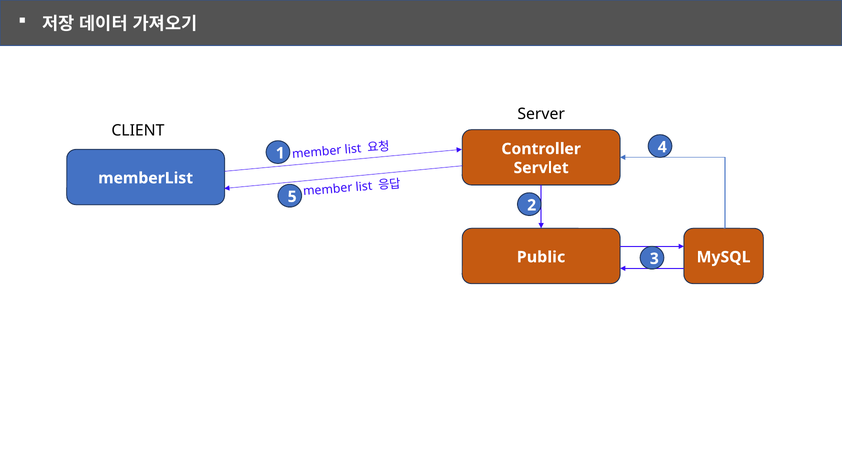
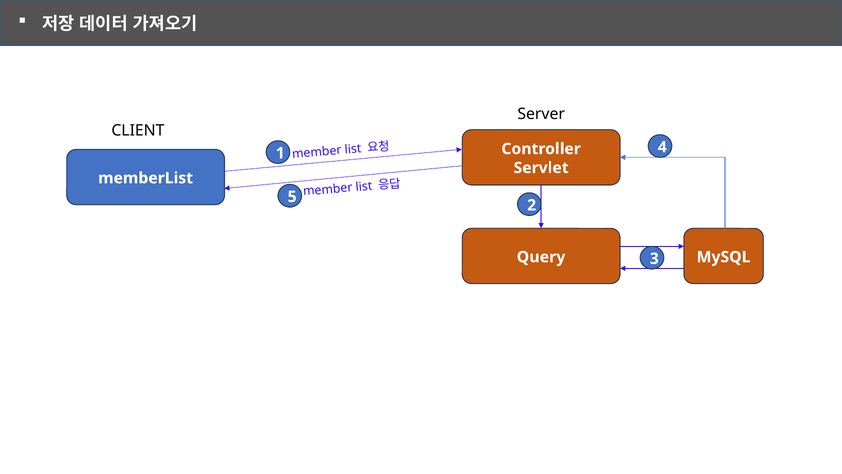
Public: Public -> Query (541, 257)
